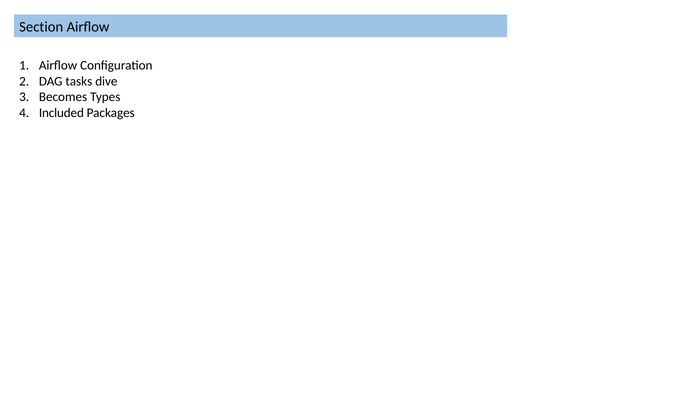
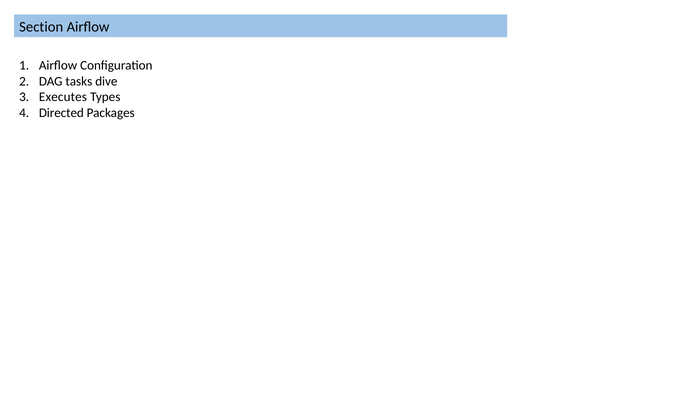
Becomes: Becomes -> Executes (63, 97)
Included: Included -> Directed (61, 113)
